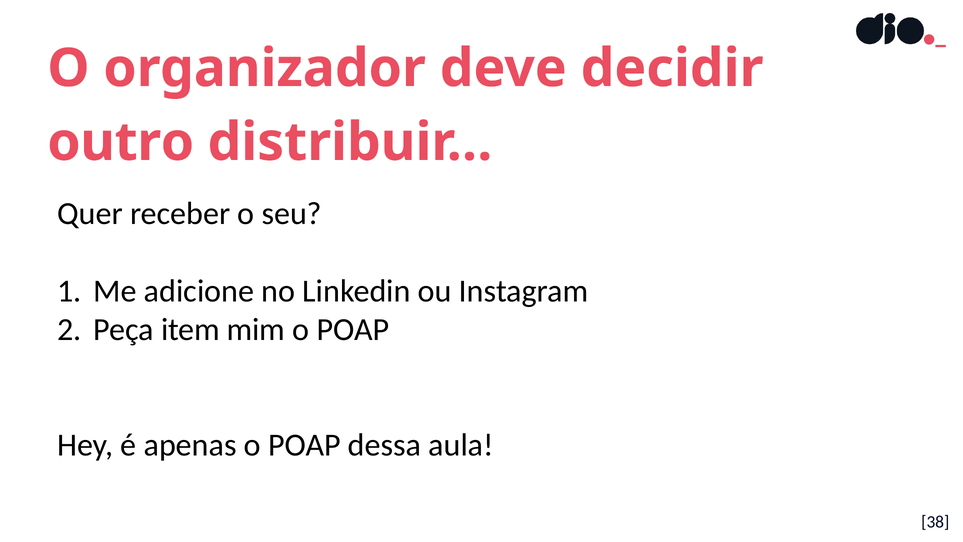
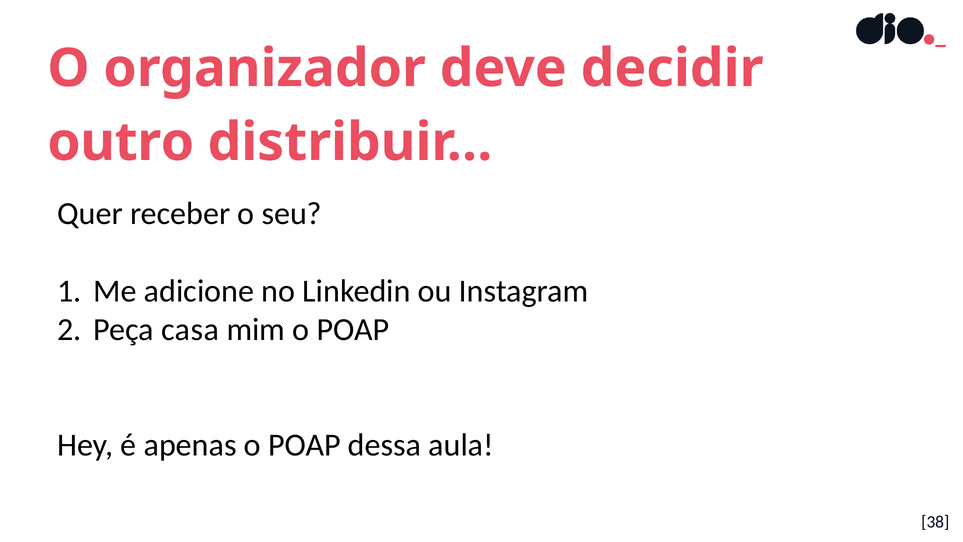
item: item -> casa (190, 329)
